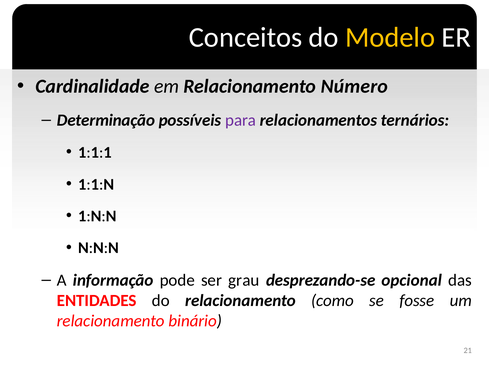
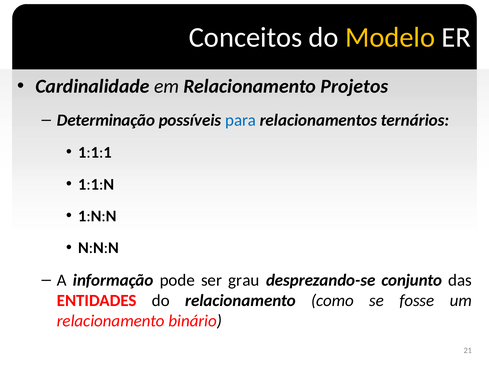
Número: Número -> Projetos (354, 86)
para colour: purple -> blue (241, 120)
opcional: opcional -> conjunto (412, 280)
